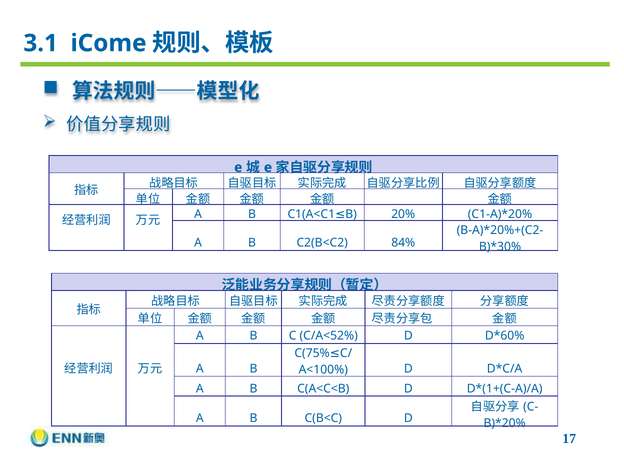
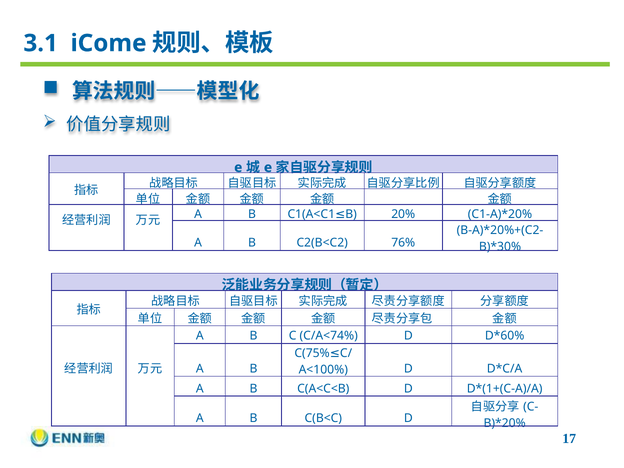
84%: 84% -> 76% (403, 243)
C/A<52%: C/A<52% -> C/A<74% (329, 336)
